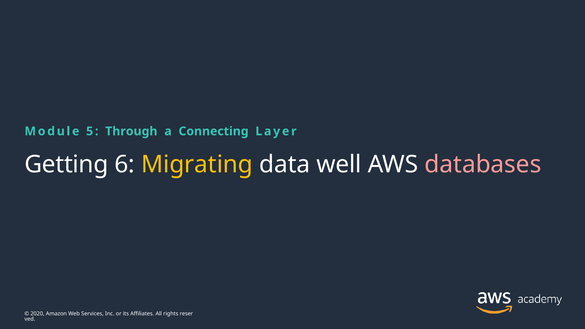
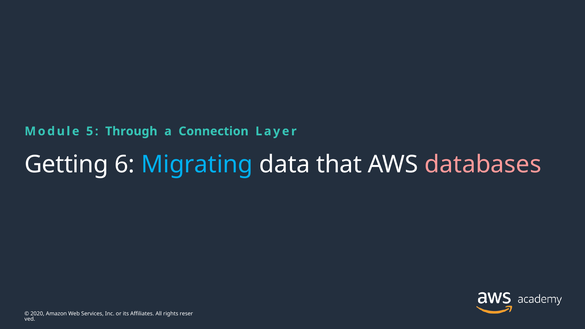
Connecting: Connecting -> Connection (214, 131)
Migrating colour: yellow -> light blue (197, 164)
well: well -> that (339, 164)
